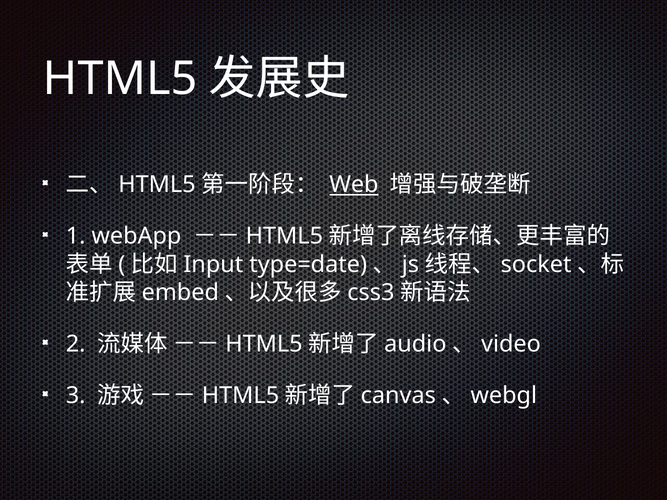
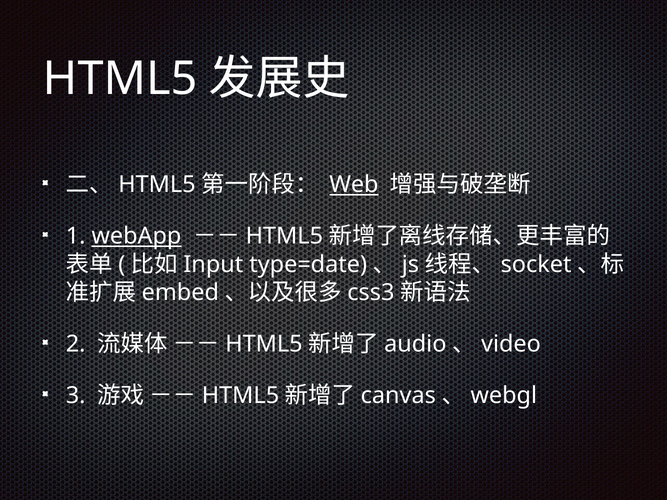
webApp underline: none -> present (136, 236)
